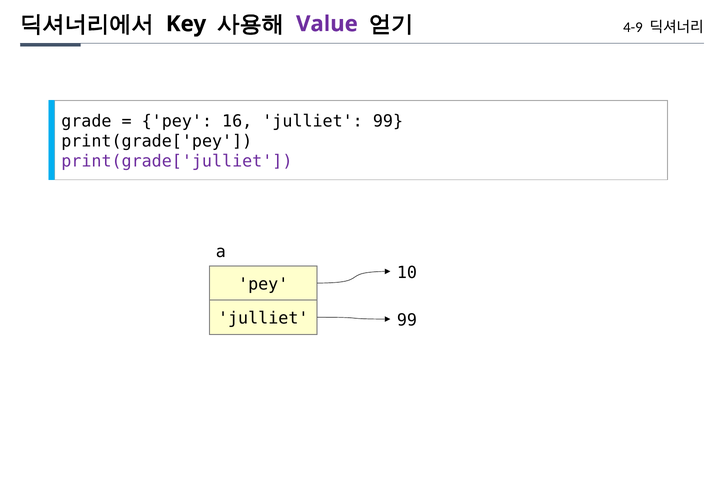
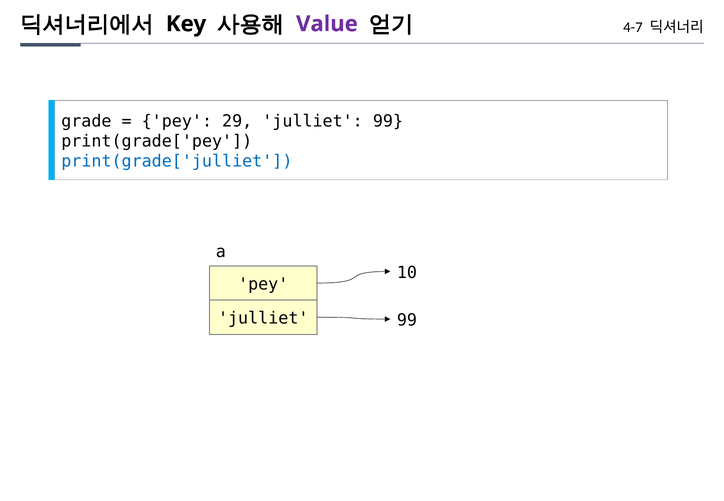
4-9: 4-9 -> 4-7 (633, 27)
16: 16 -> 29 (237, 121)
print(grade['julliet colour: purple -> blue (177, 161)
